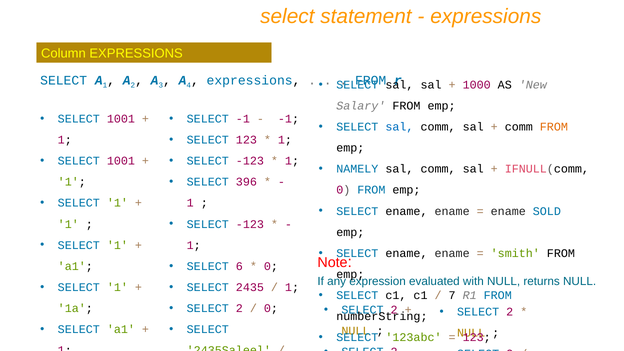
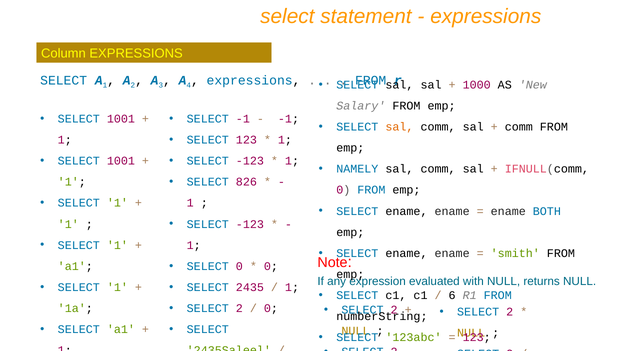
sal colour: blue -> orange (399, 127)
FROM colour: orange -> black (554, 127)
396: 396 -> 826 (246, 182)
SOLD: SOLD -> BOTH (547, 211)
SELECT 6: 6 -> 0 (239, 266)
7: 7 -> 6 (452, 295)
